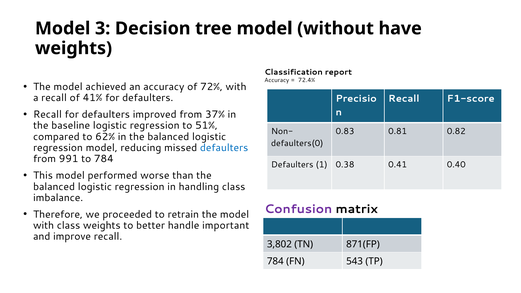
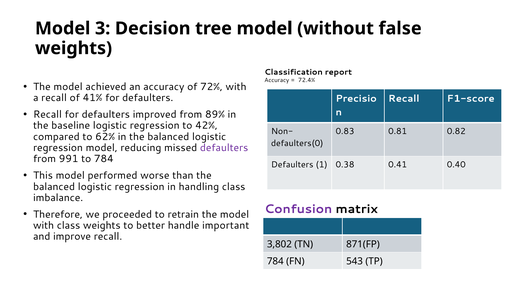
have: have -> false (400, 28)
37%: 37% -> 89% (215, 114)
51%: 51% -> 42% (206, 126)
defaulters colour: blue -> purple (224, 148)
